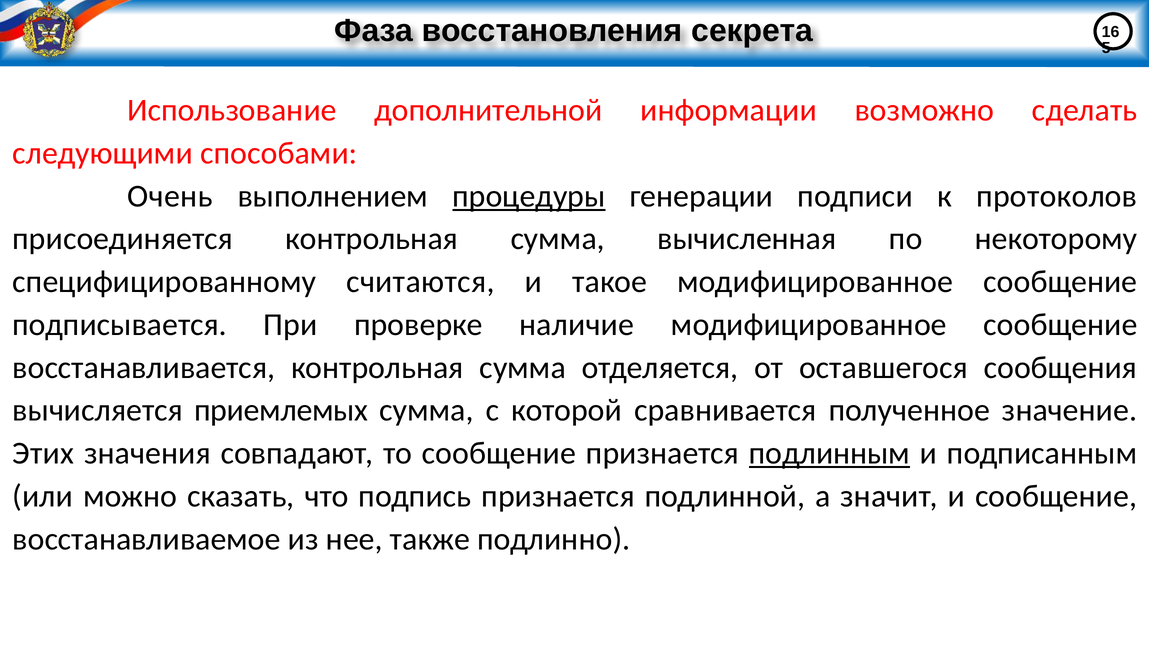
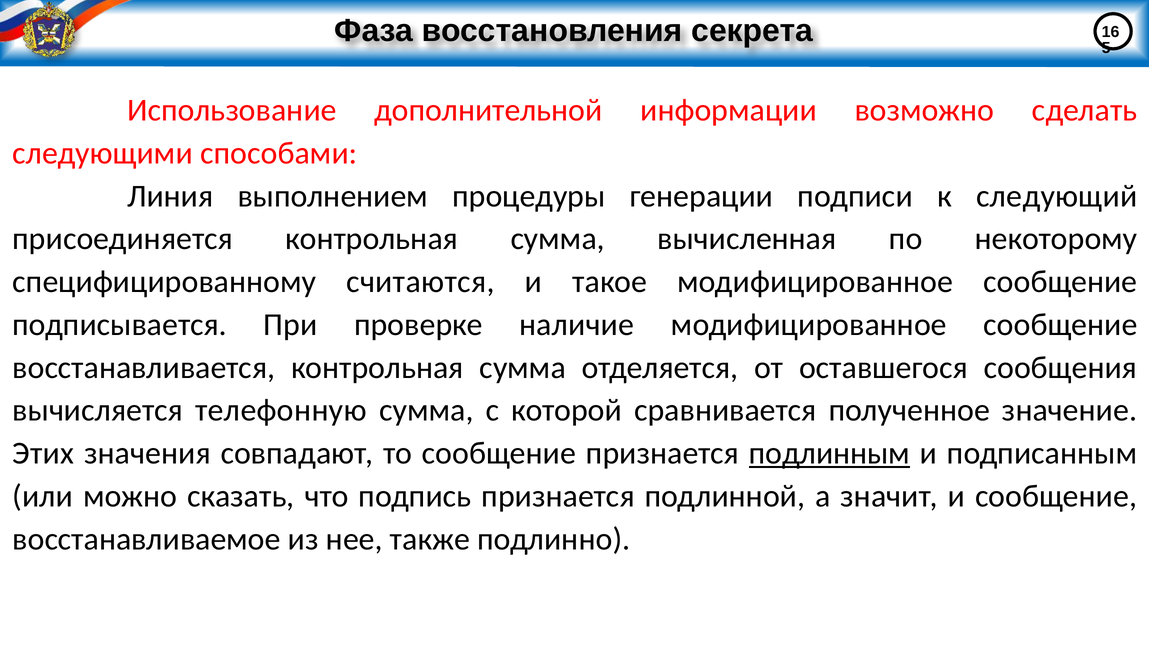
Очень: Очень -> Линия (170, 196)
процедуры underline: present -> none (529, 196)
протоколов: протоколов -> следующий (1057, 196)
приемлемых: приемлемых -> телефонную (281, 411)
